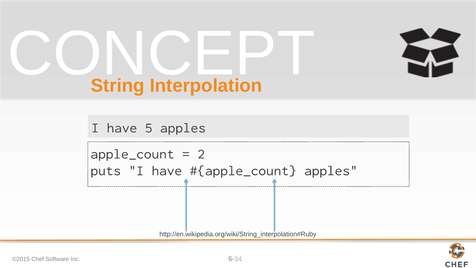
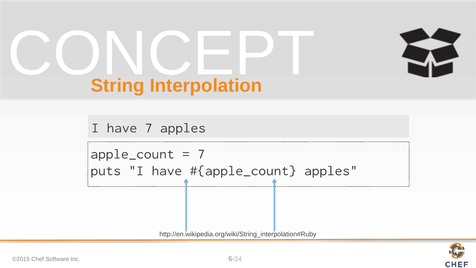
have 5: 5 -> 7 (149, 128)
2: 2 -> 7 (201, 154)
